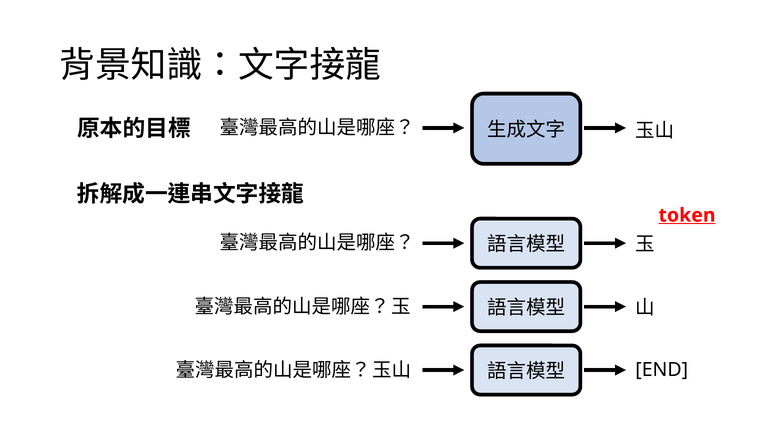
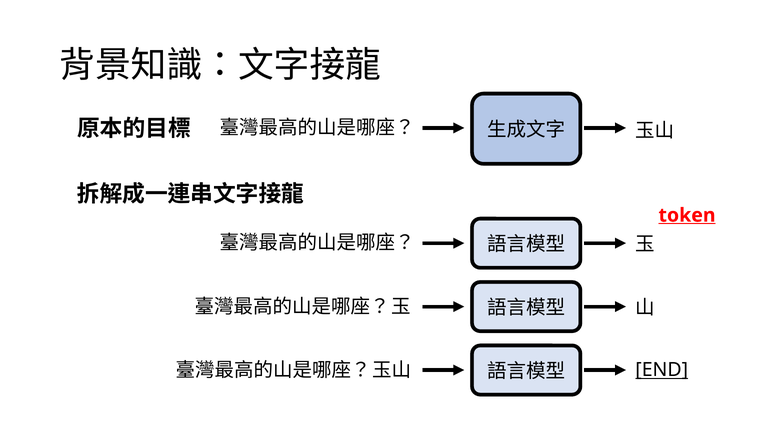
END underline: none -> present (662, 370)
